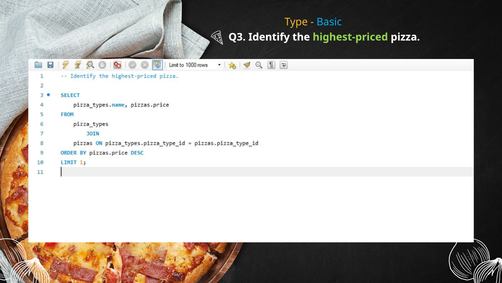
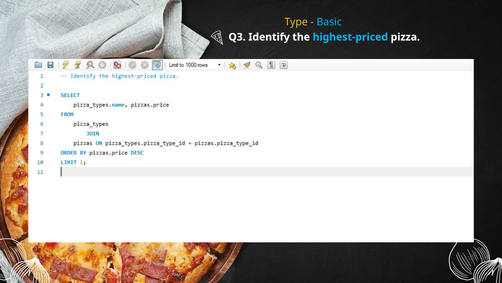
highest-priced colour: light green -> light blue (350, 37)
